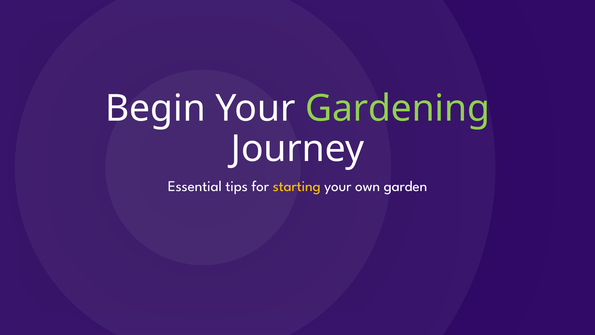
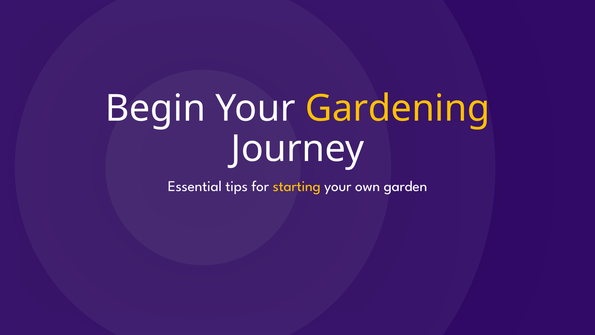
Gardening colour: light green -> yellow (397, 109)
